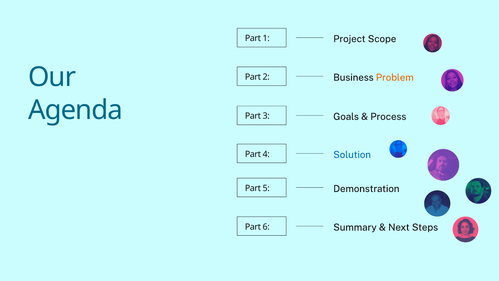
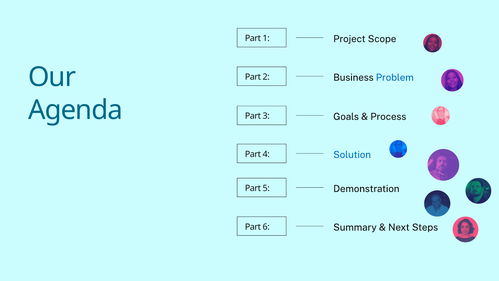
Problem colour: orange -> blue (395, 77)
